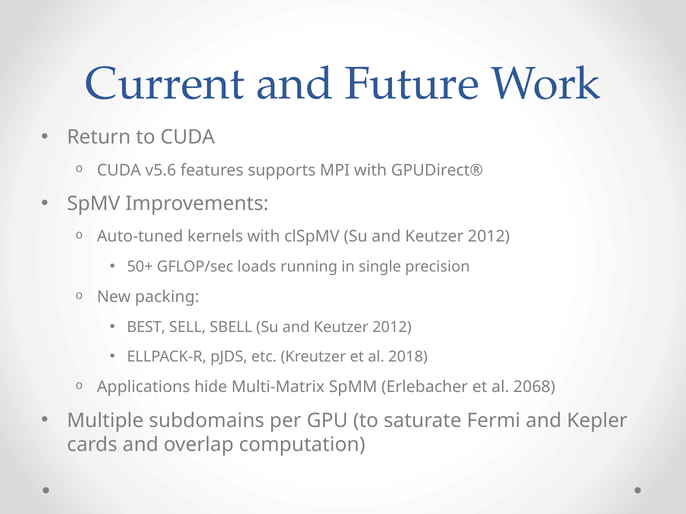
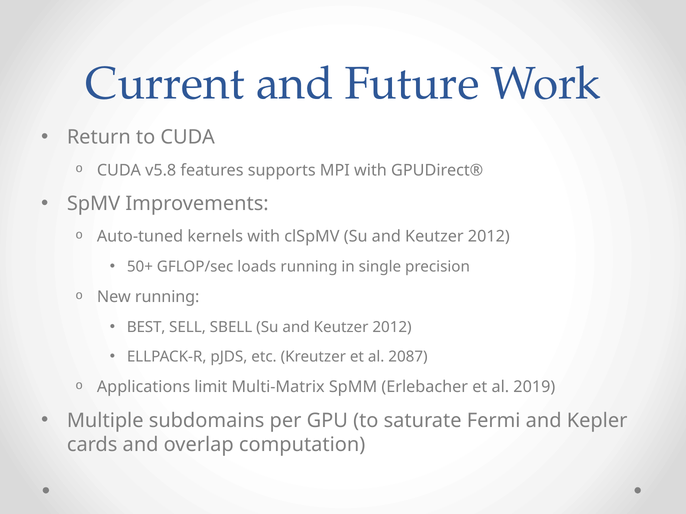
v5.6: v5.6 -> v5.8 (161, 170)
New packing: packing -> running (167, 297)
2018: 2018 -> 2087 (408, 357)
hide: hide -> limit (211, 388)
2068: 2068 -> 2019 (534, 388)
